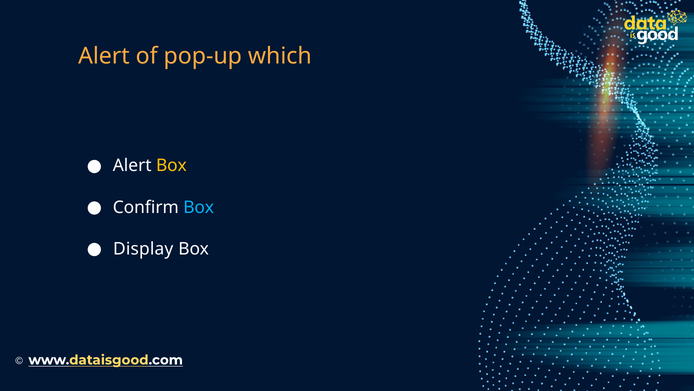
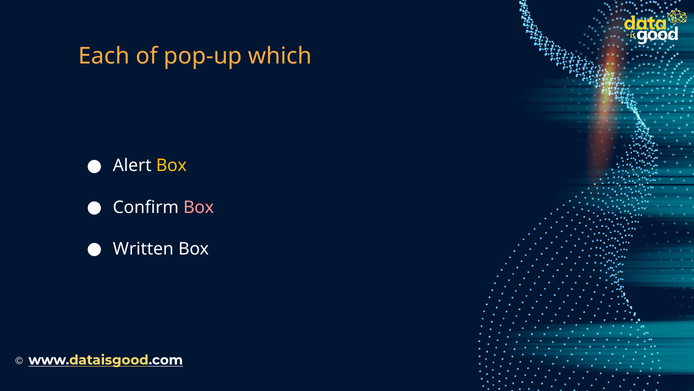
Alert: Alert -> Each (104, 56)
Box colour: light blue -> pink (199, 207)
Display: Display -> Written (143, 249)
